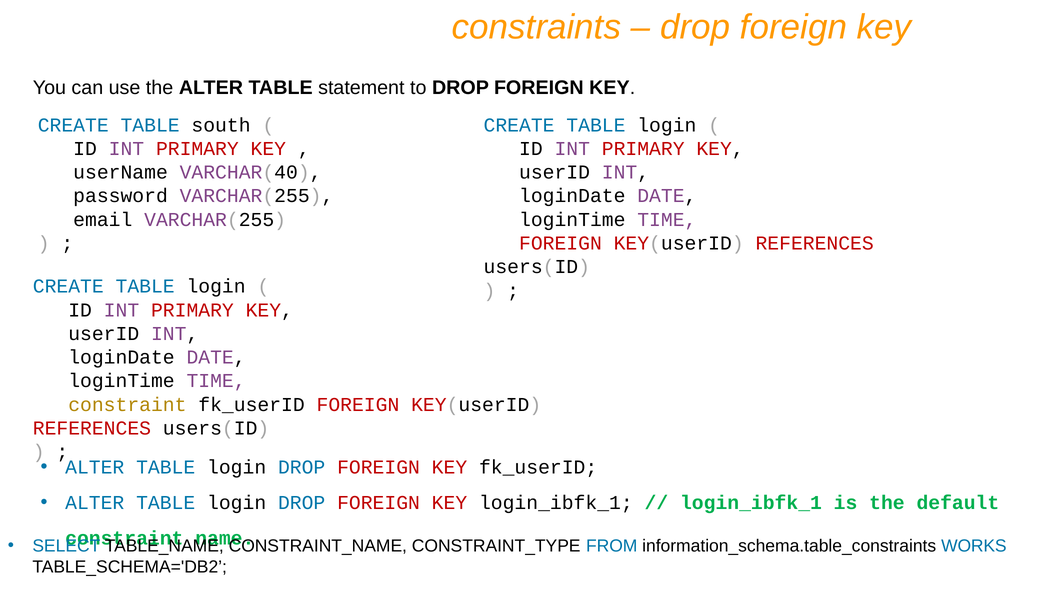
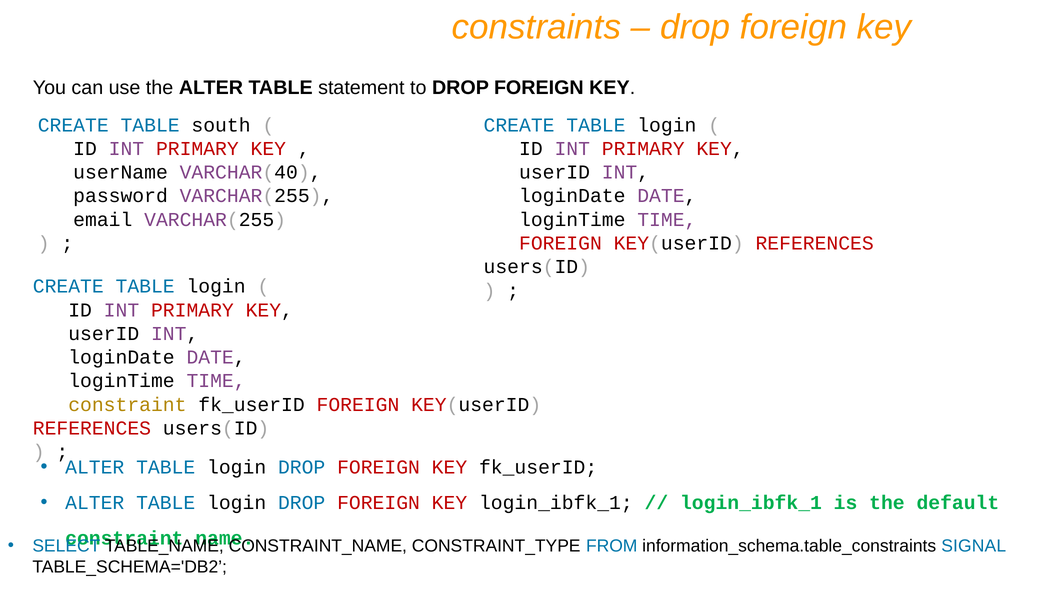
WORKS: WORKS -> SIGNAL (974, 546)
